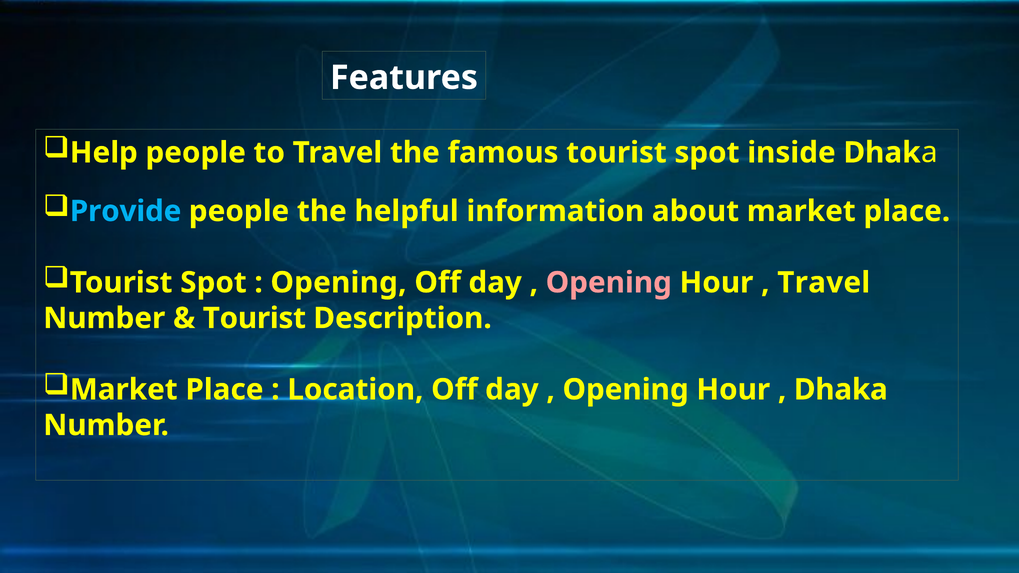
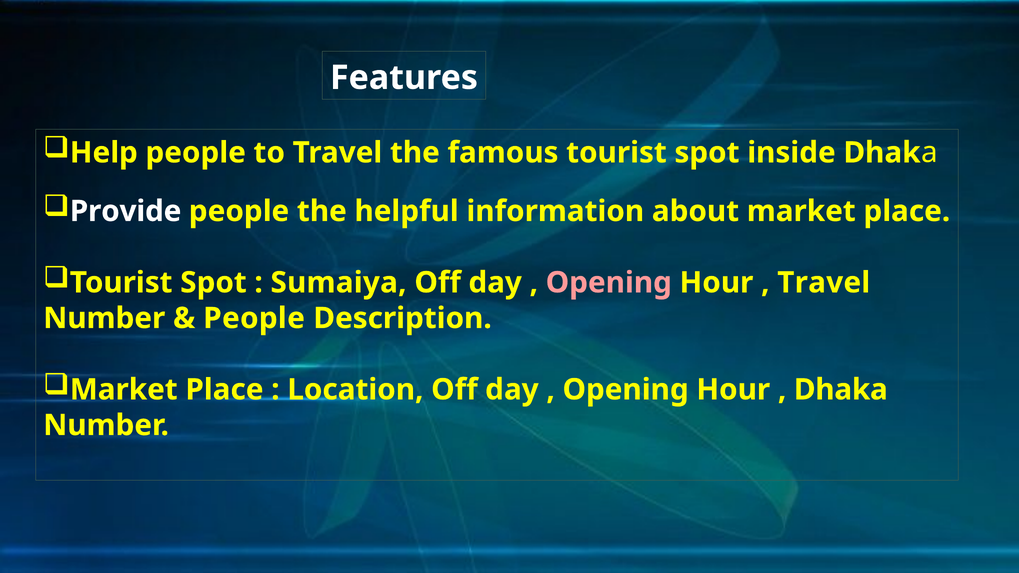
Provide colour: light blue -> white (126, 211)
Opening: Opening -> Sumaiya (338, 283)
Tourist: Tourist -> People (254, 318)
